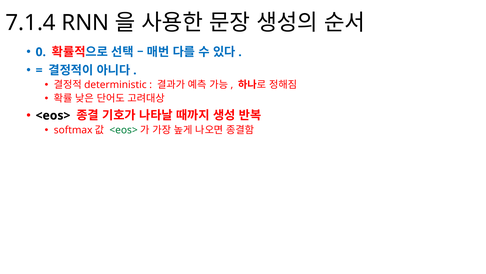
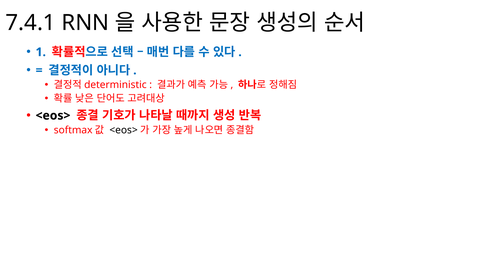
7.1.4: 7.1.4 -> 7.4.1 (31, 23)
0: 0 -> 1 (41, 52)
<eos> colour: green -> black (124, 130)
